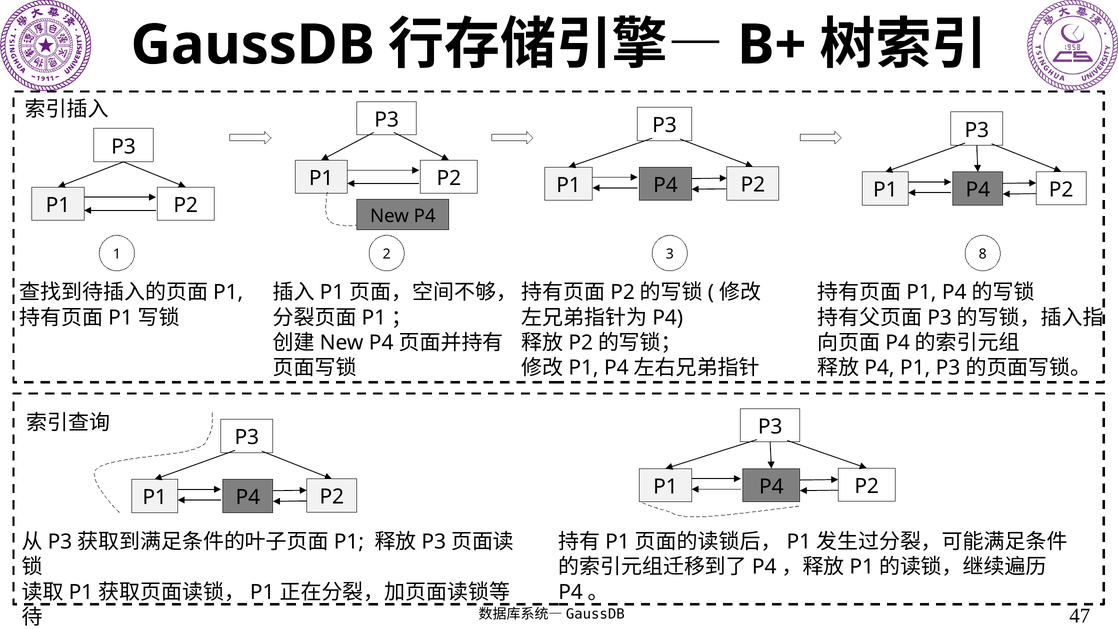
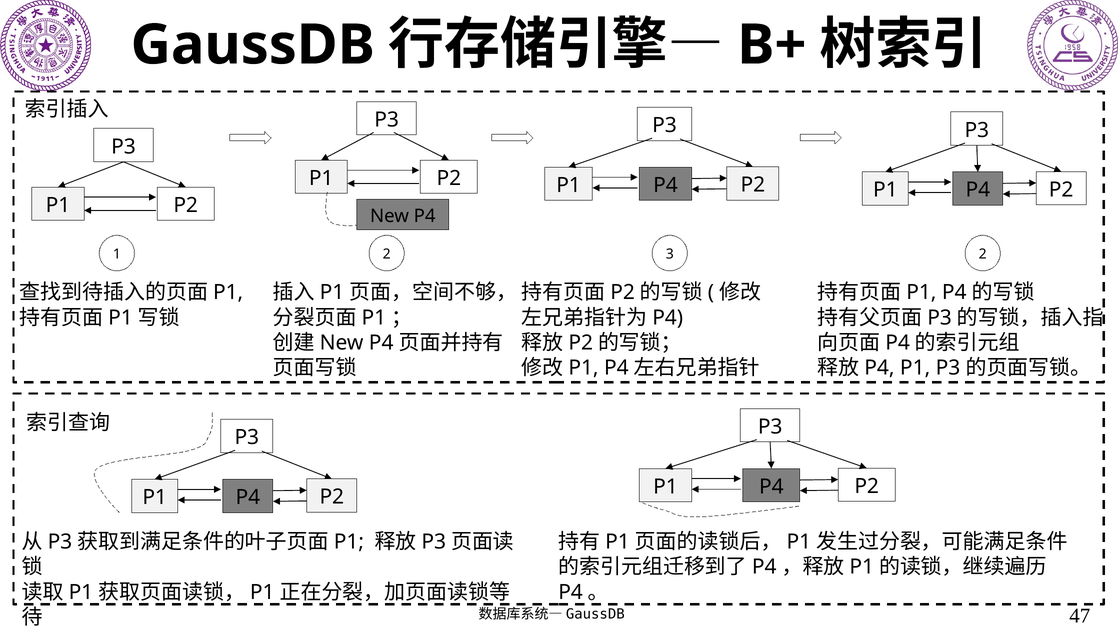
3 8: 8 -> 2 (983, 254)
